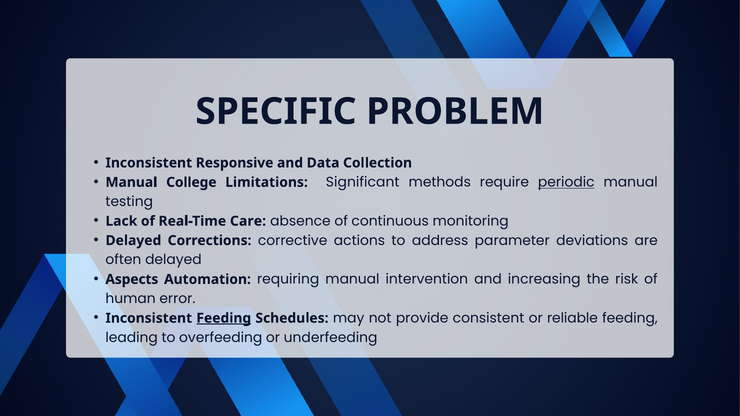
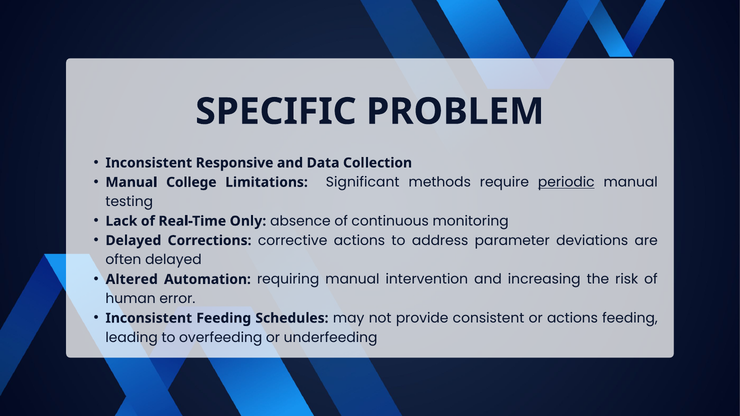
Care: Care -> Only (248, 221)
Aspects: Aspects -> Altered (132, 279)
Feeding underline: present -> none (224, 318)
or reliable: reliable -> actions (572, 318)
